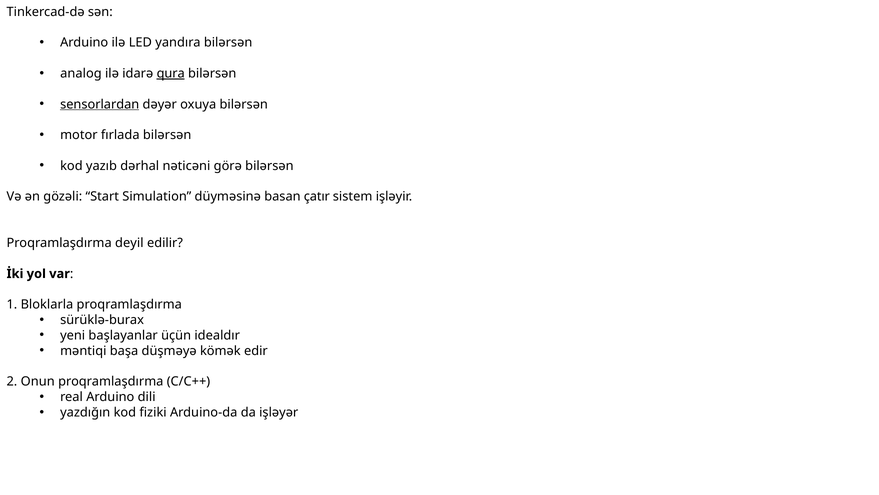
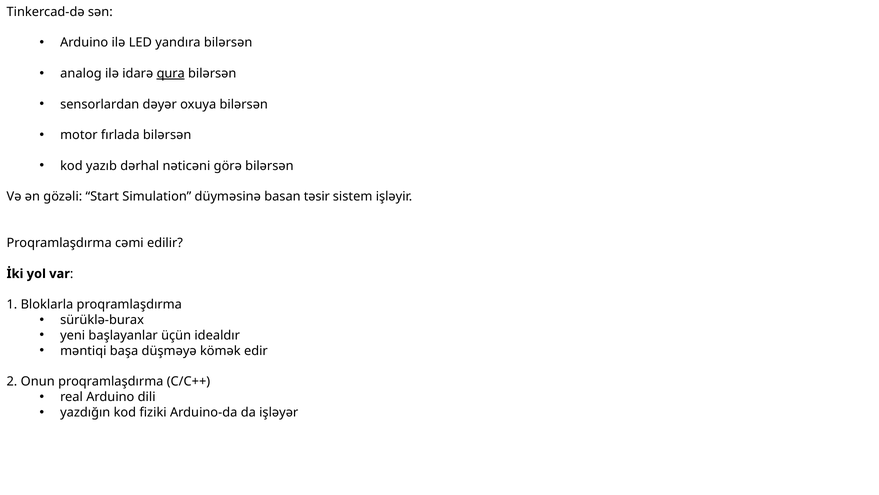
sensorlardan underline: present -> none (100, 104)
çatır: çatır -> təsir (317, 197)
deyil: deyil -> cəmi (129, 243)
